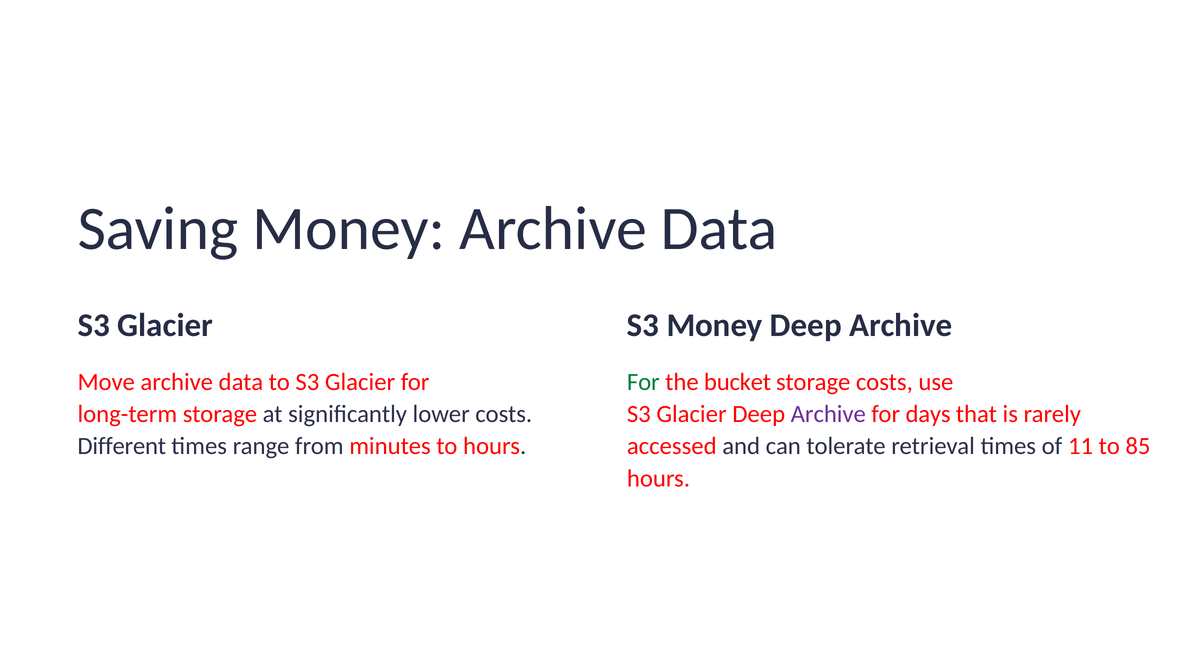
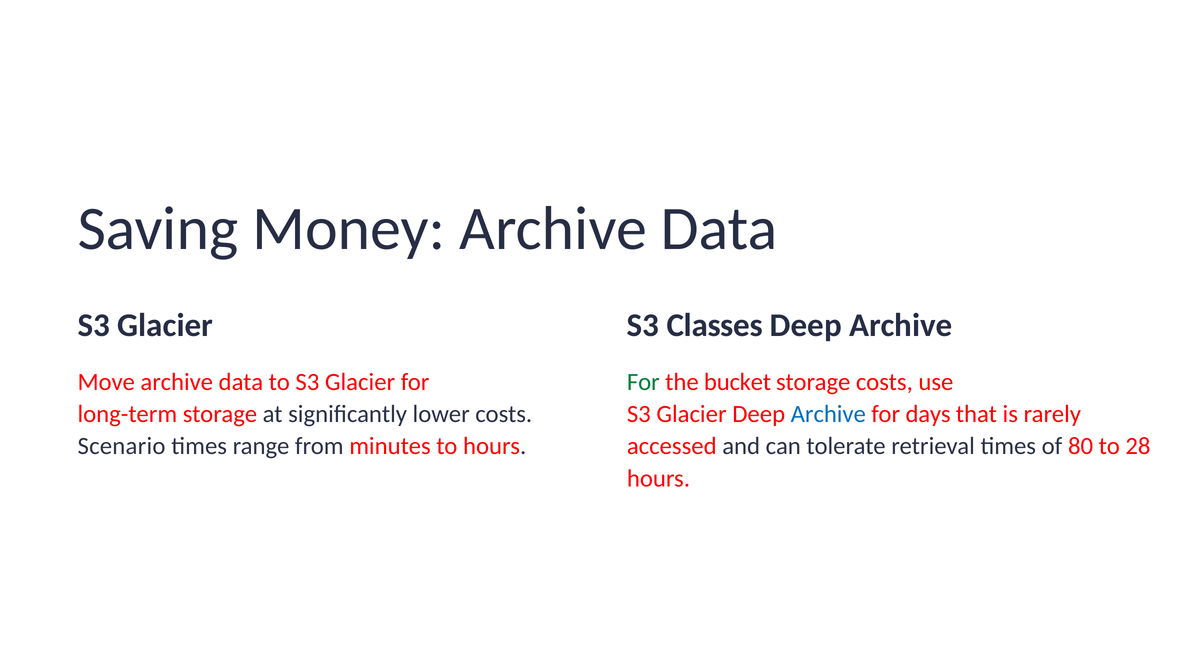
S3 Money: Money -> Classes (715, 325)
Archive colour: purple -> blue (828, 414)
Different: Different -> Scenario (122, 446)
11: 11 -> 80 (1081, 446)
85: 85 -> 28 (1138, 446)
